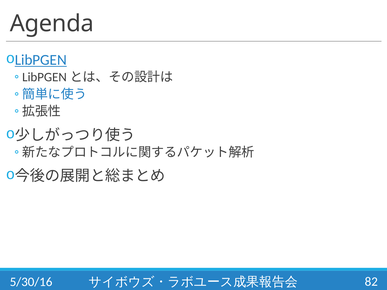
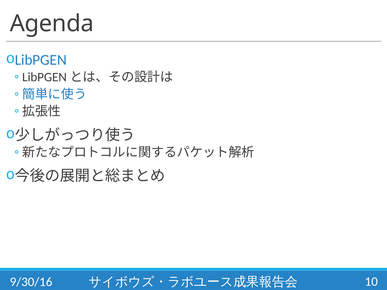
LibPGEN underline: present -> none (41, 60)
5/30/16: 5/30/16 -> 9/30/16 (31, 282)
82: 82 -> 10 (371, 282)
